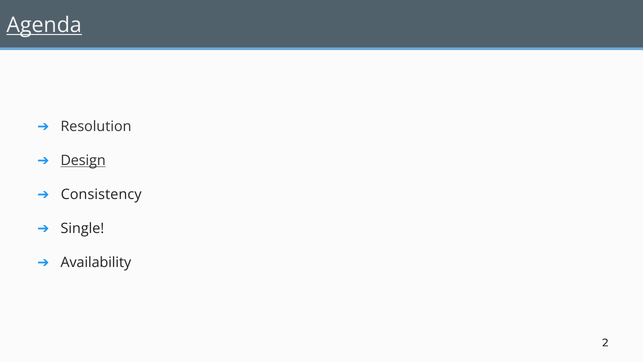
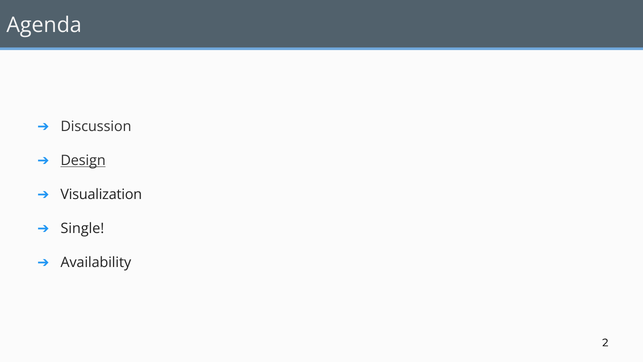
Agenda underline: present -> none (44, 25)
Resolution: Resolution -> Discussion (96, 127)
Consistency: Consistency -> Visualization (101, 194)
